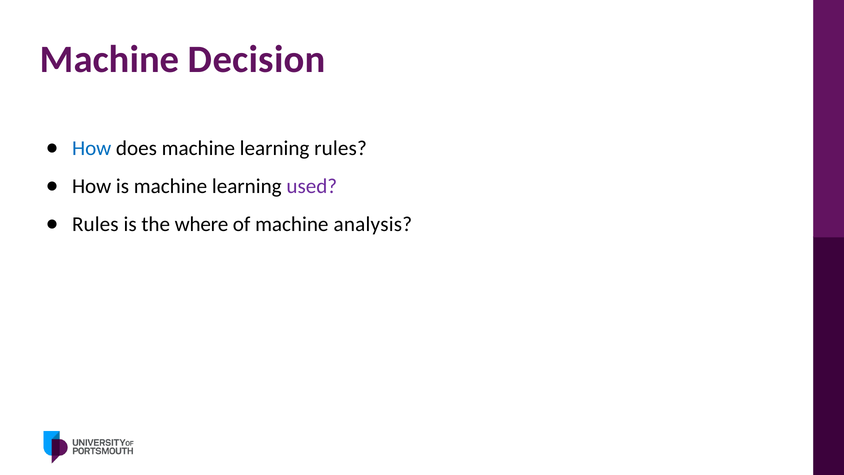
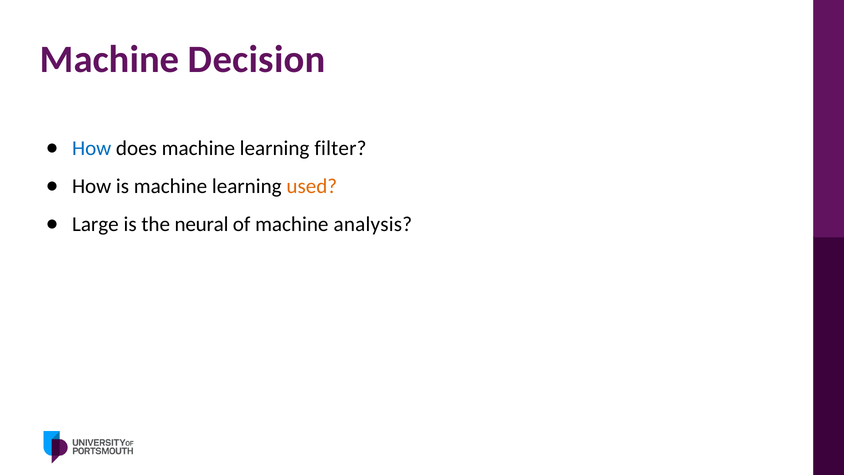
learning rules: rules -> filter (340, 148)
used colour: purple -> orange (312, 186)
Rules: Rules -> Large (95, 224)
where: where -> neural (202, 224)
